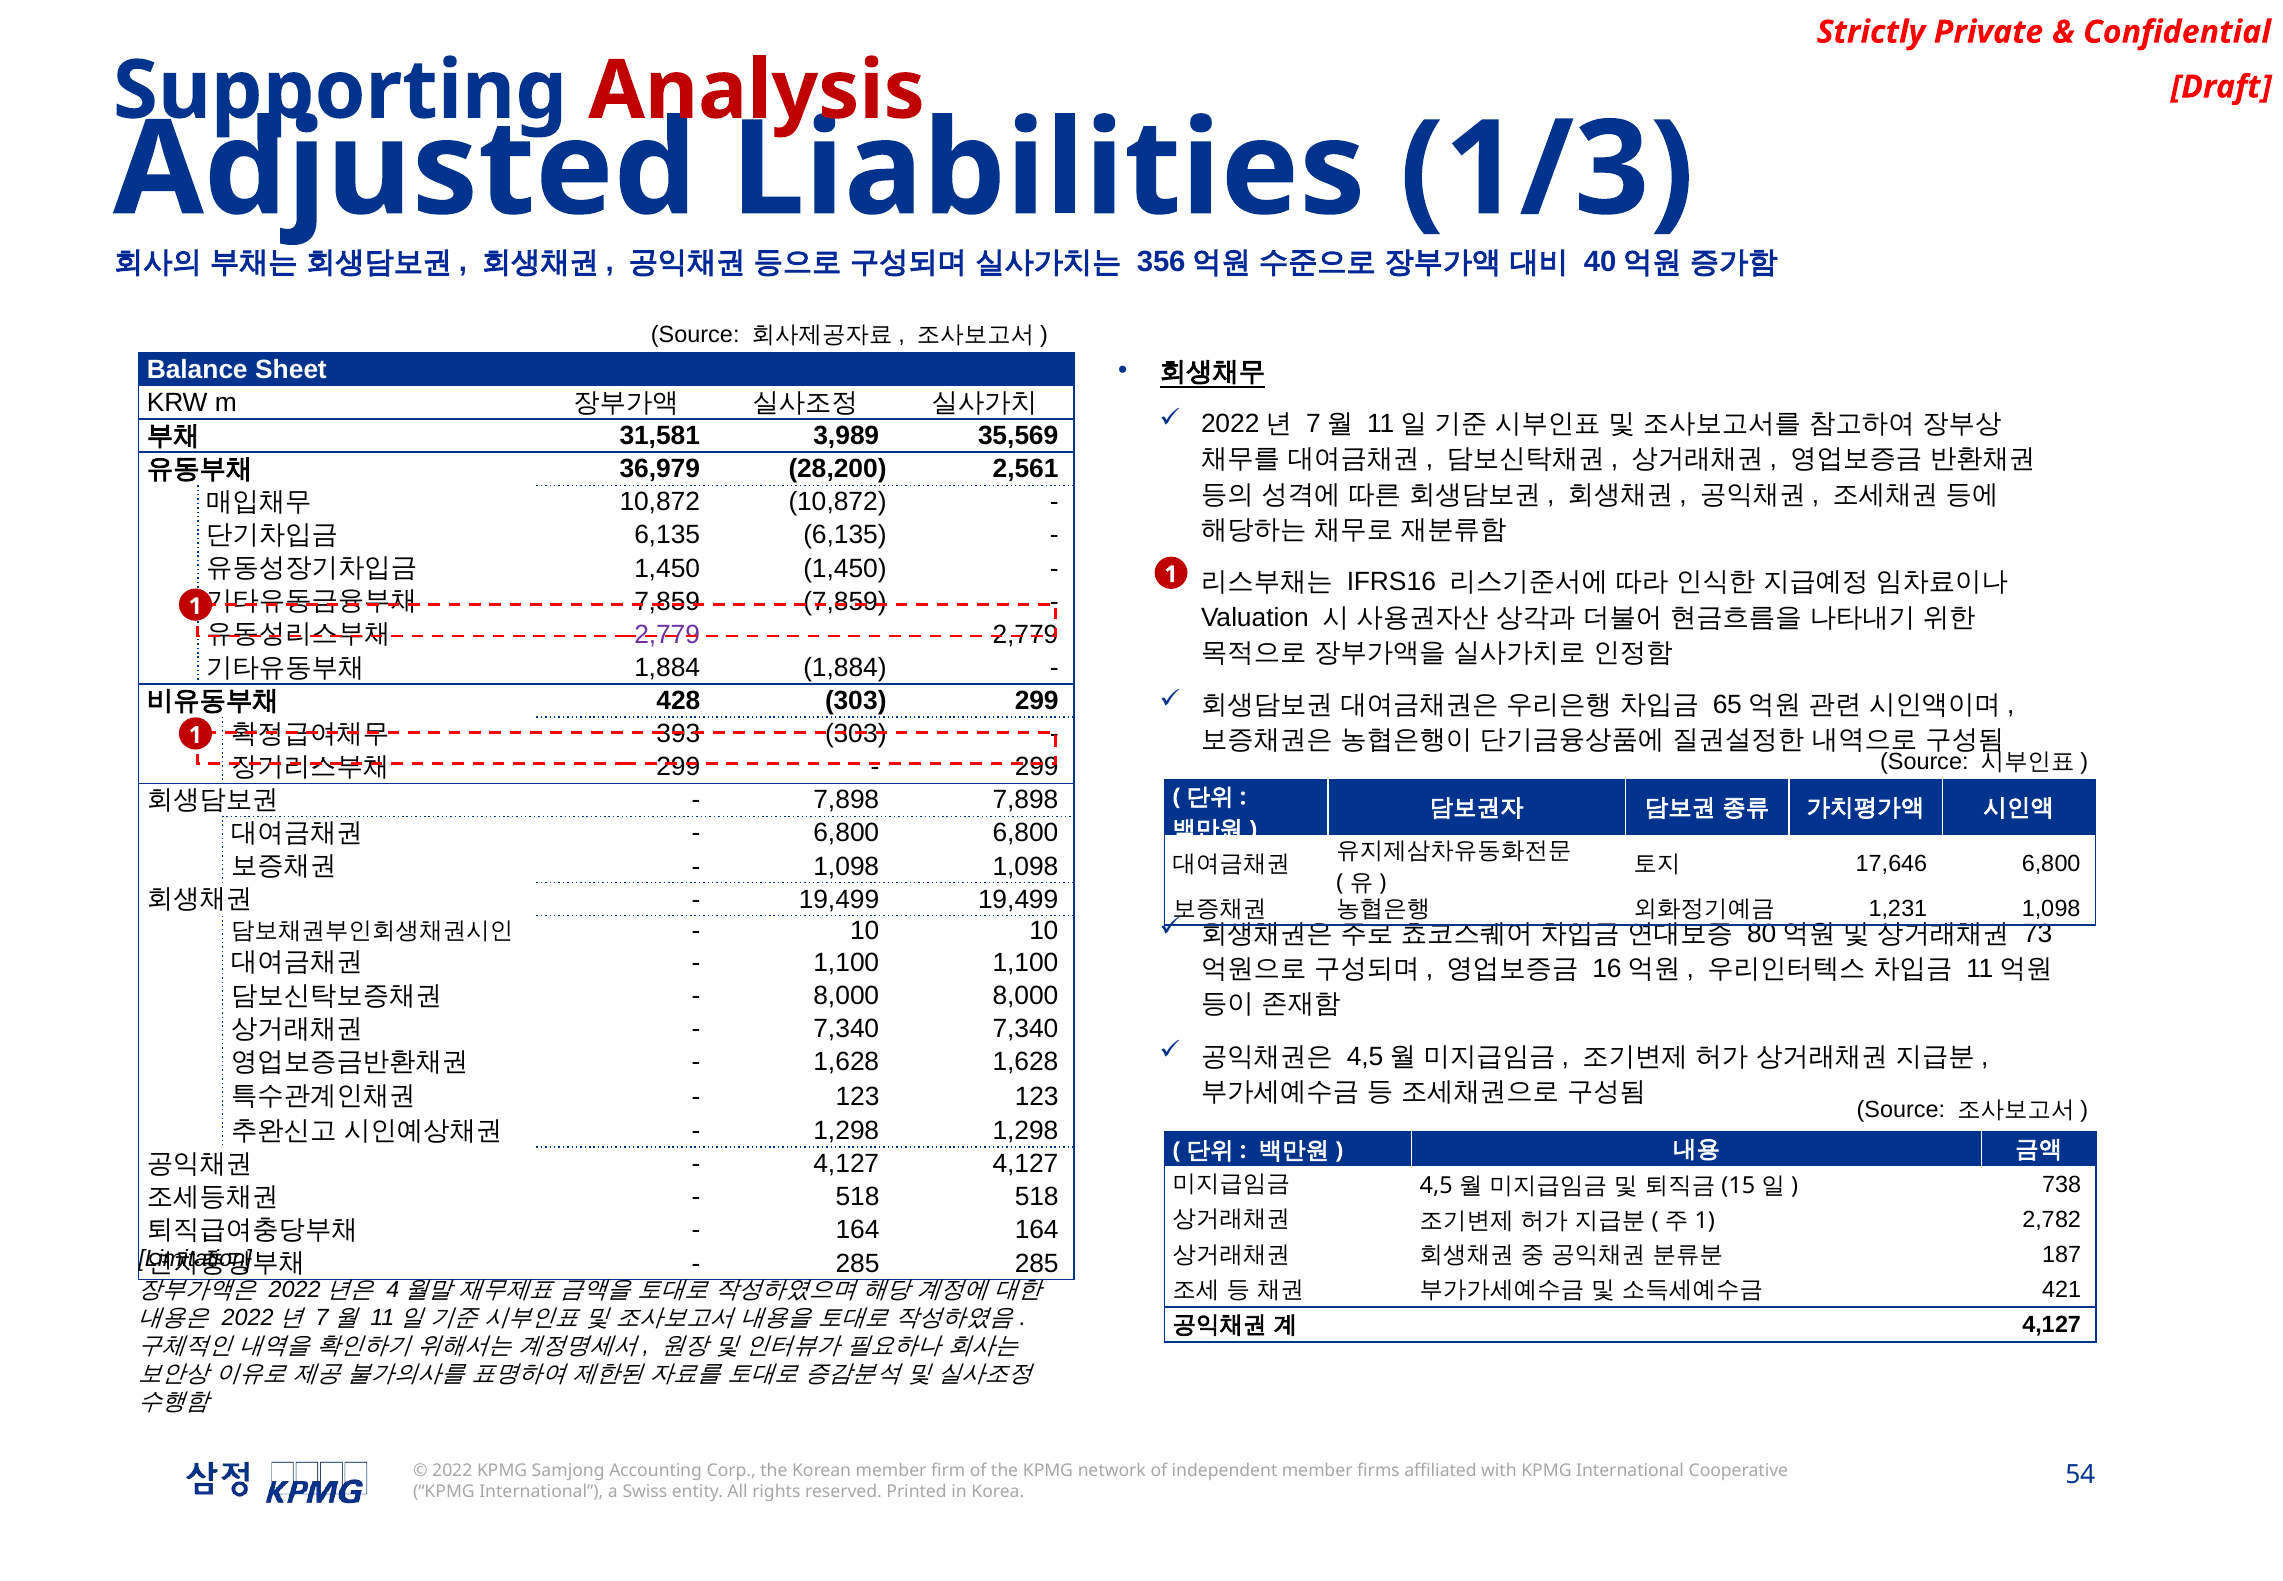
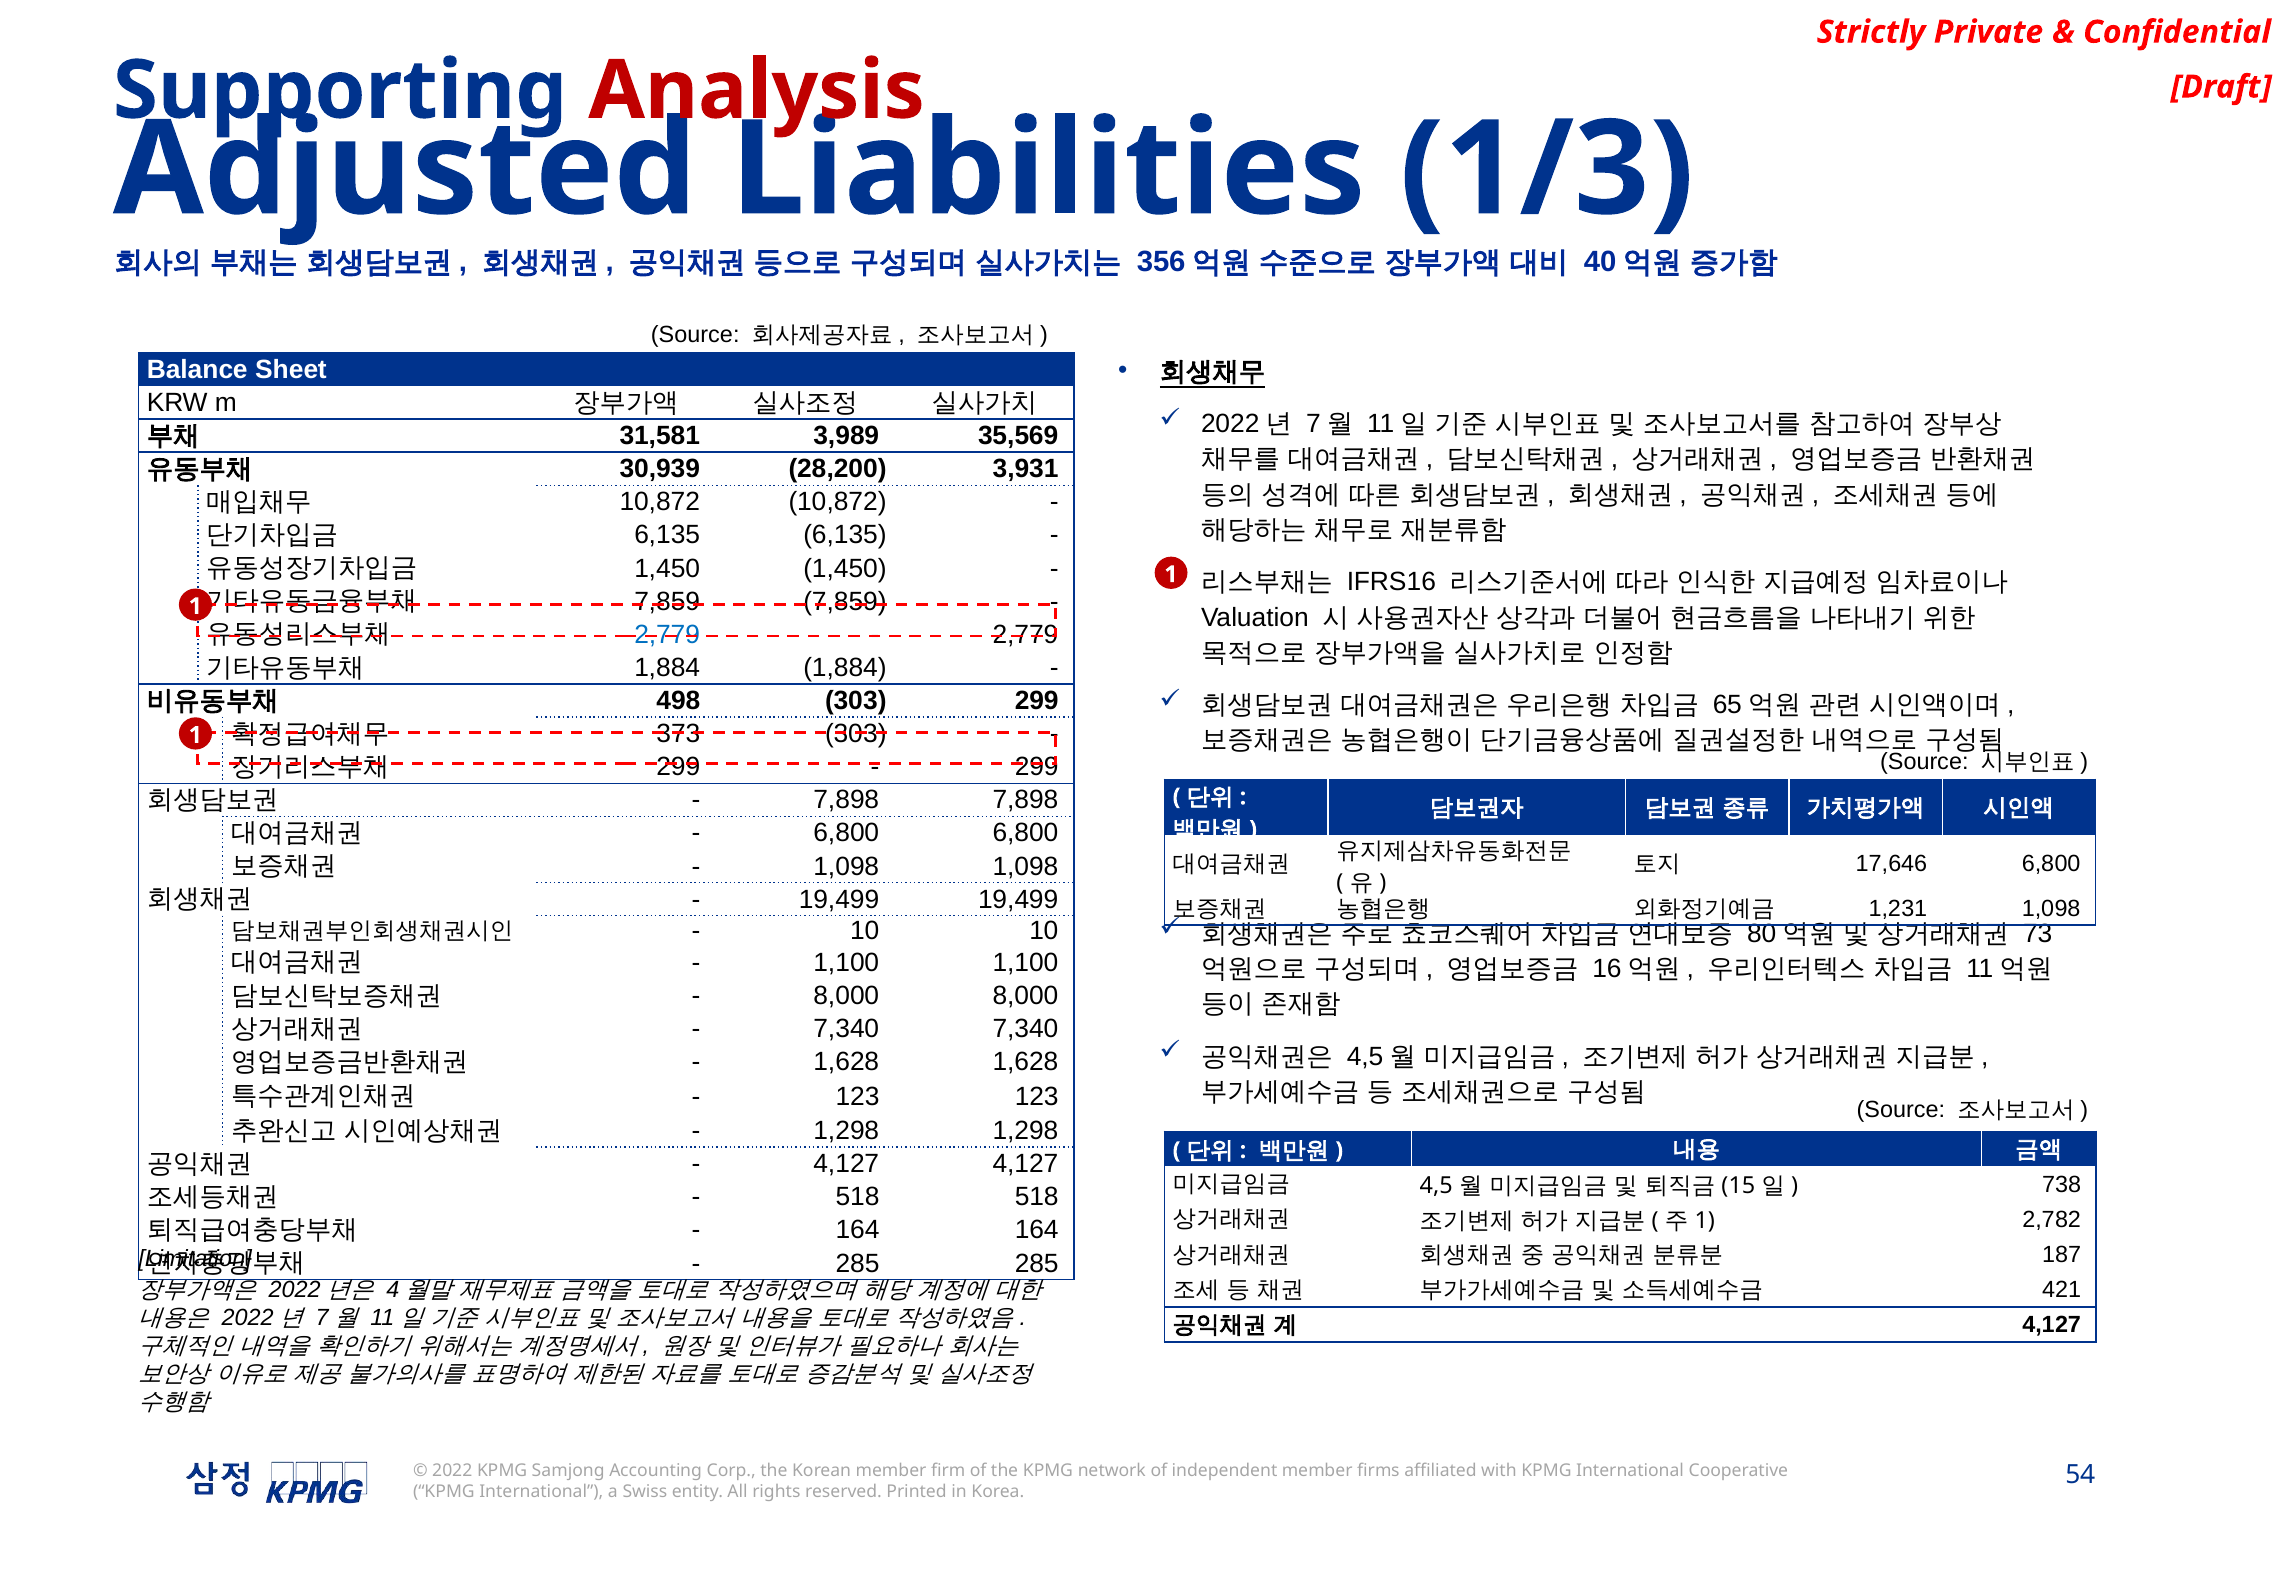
36,979: 36,979 -> 30,939 (660, 469)
2,561: 2,561 -> 3,931 (1026, 469)
2,779 colour: purple -> blue (667, 634)
428: 428 -> 498 (678, 701)
393: 393 -> 373 (678, 734)
